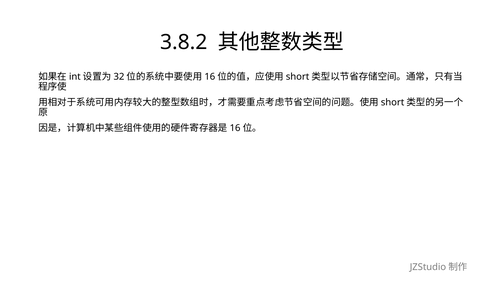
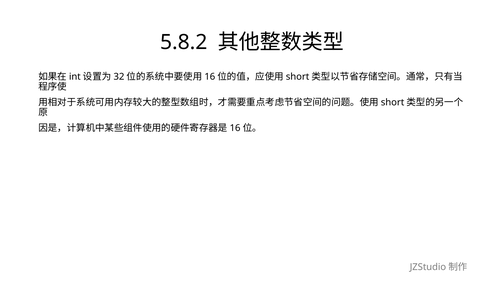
3.8.2: 3.8.2 -> 5.8.2 (184, 42)
